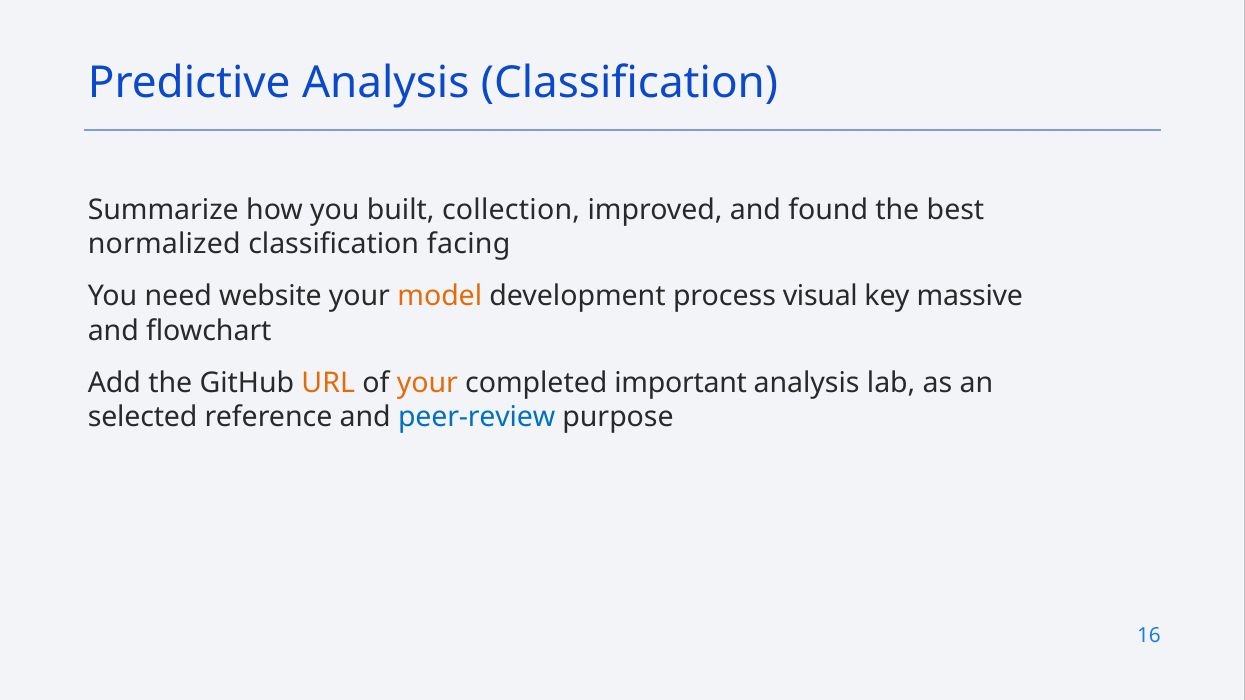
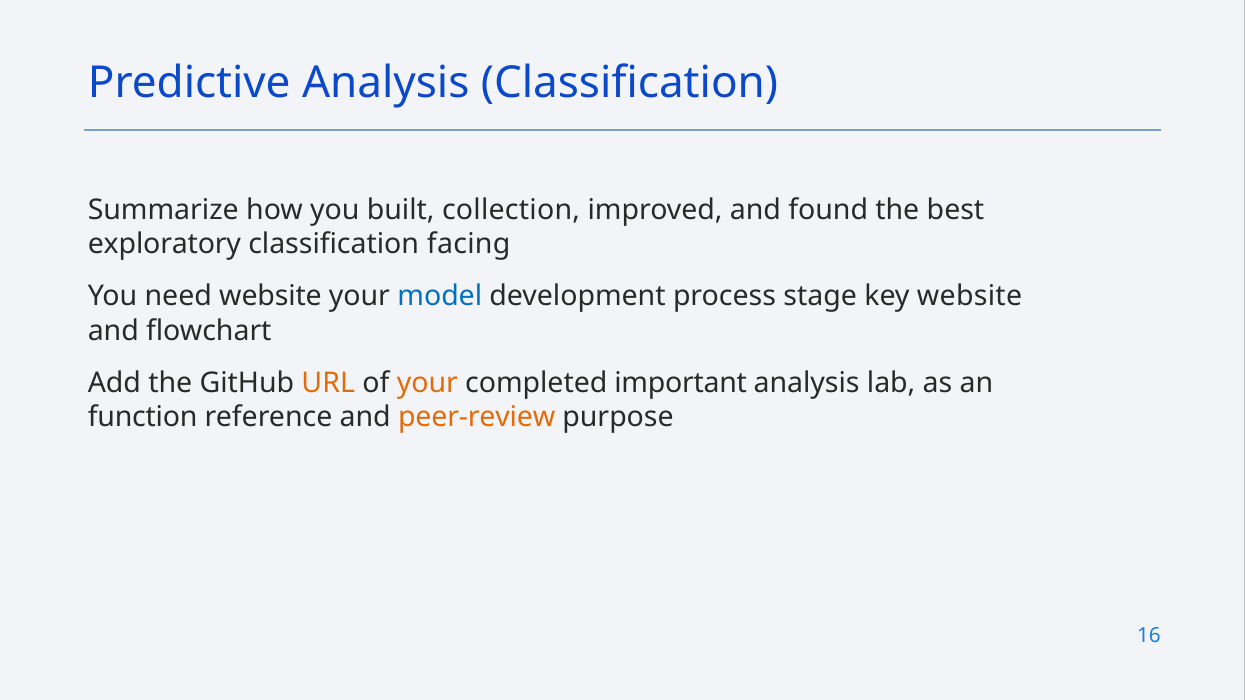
normalized: normalized -> exploratory (164, 244)
model colour: orange -> blue (440, 297)
visual: visual -> stage (820, 297)
key massive: massive -> website (970, 297)
selected: selected -> function (143, 417)
peer-review colour: blue -> orange (477, 417)
